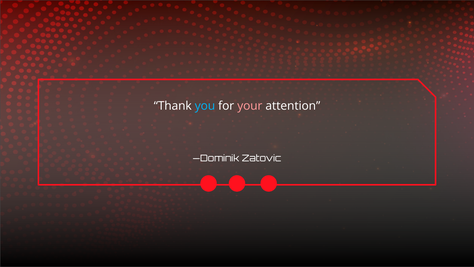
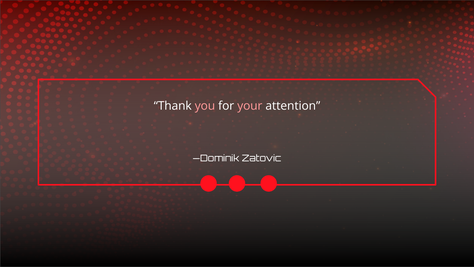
you colour: light blue -> pink (205, 106)
